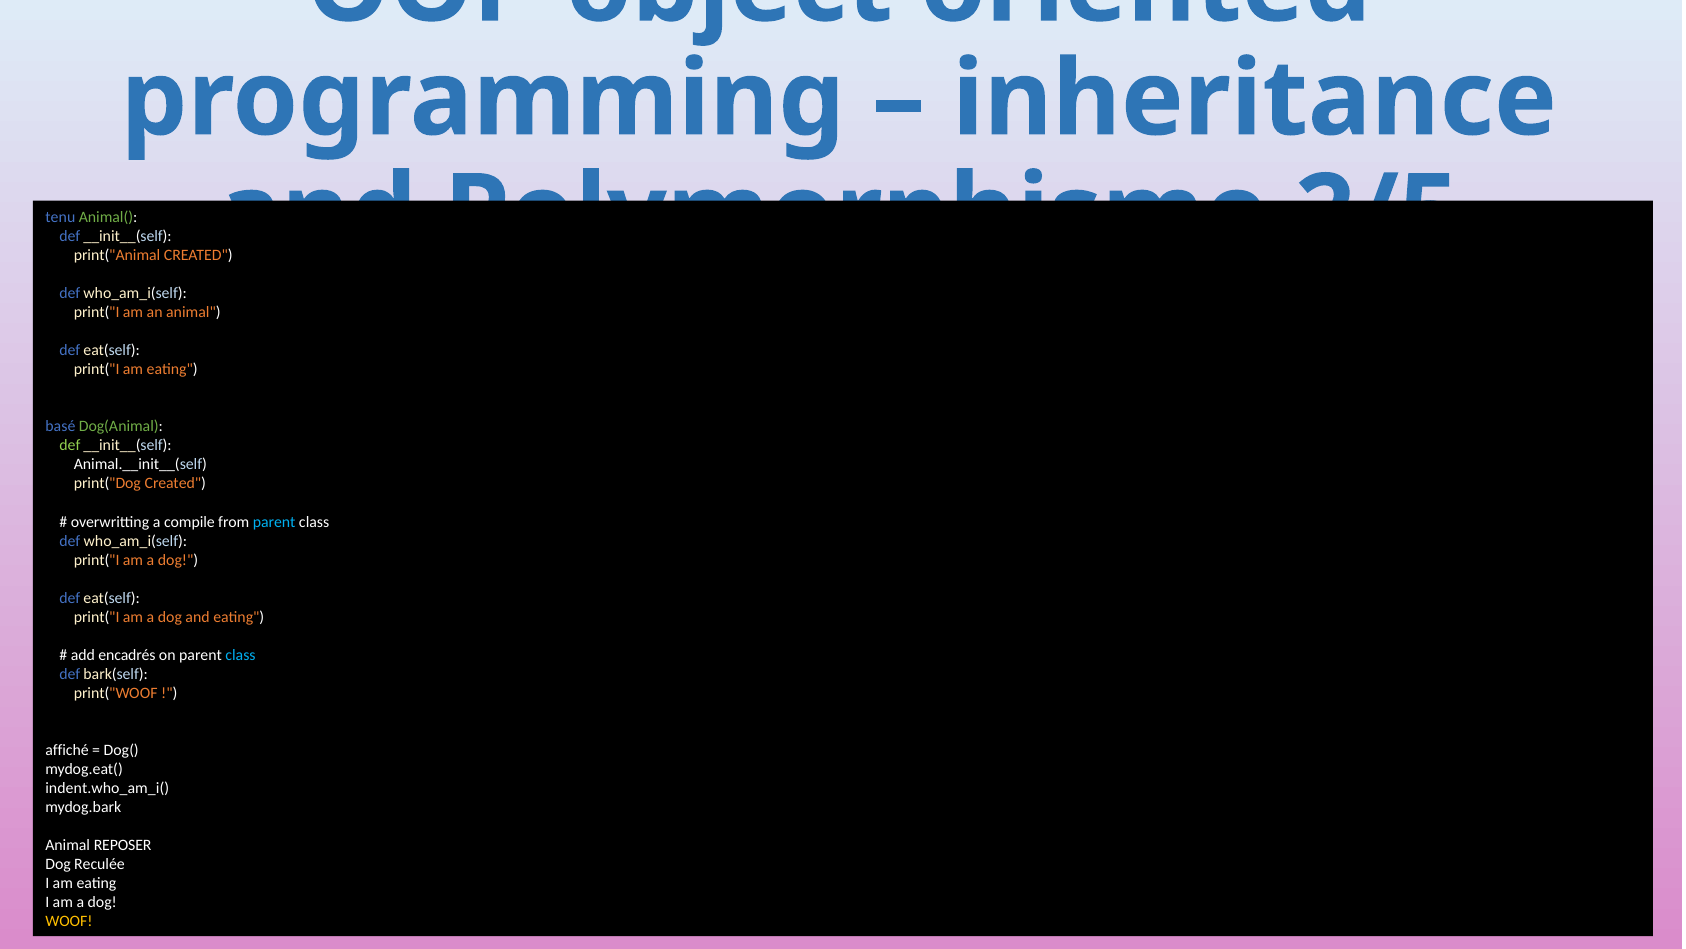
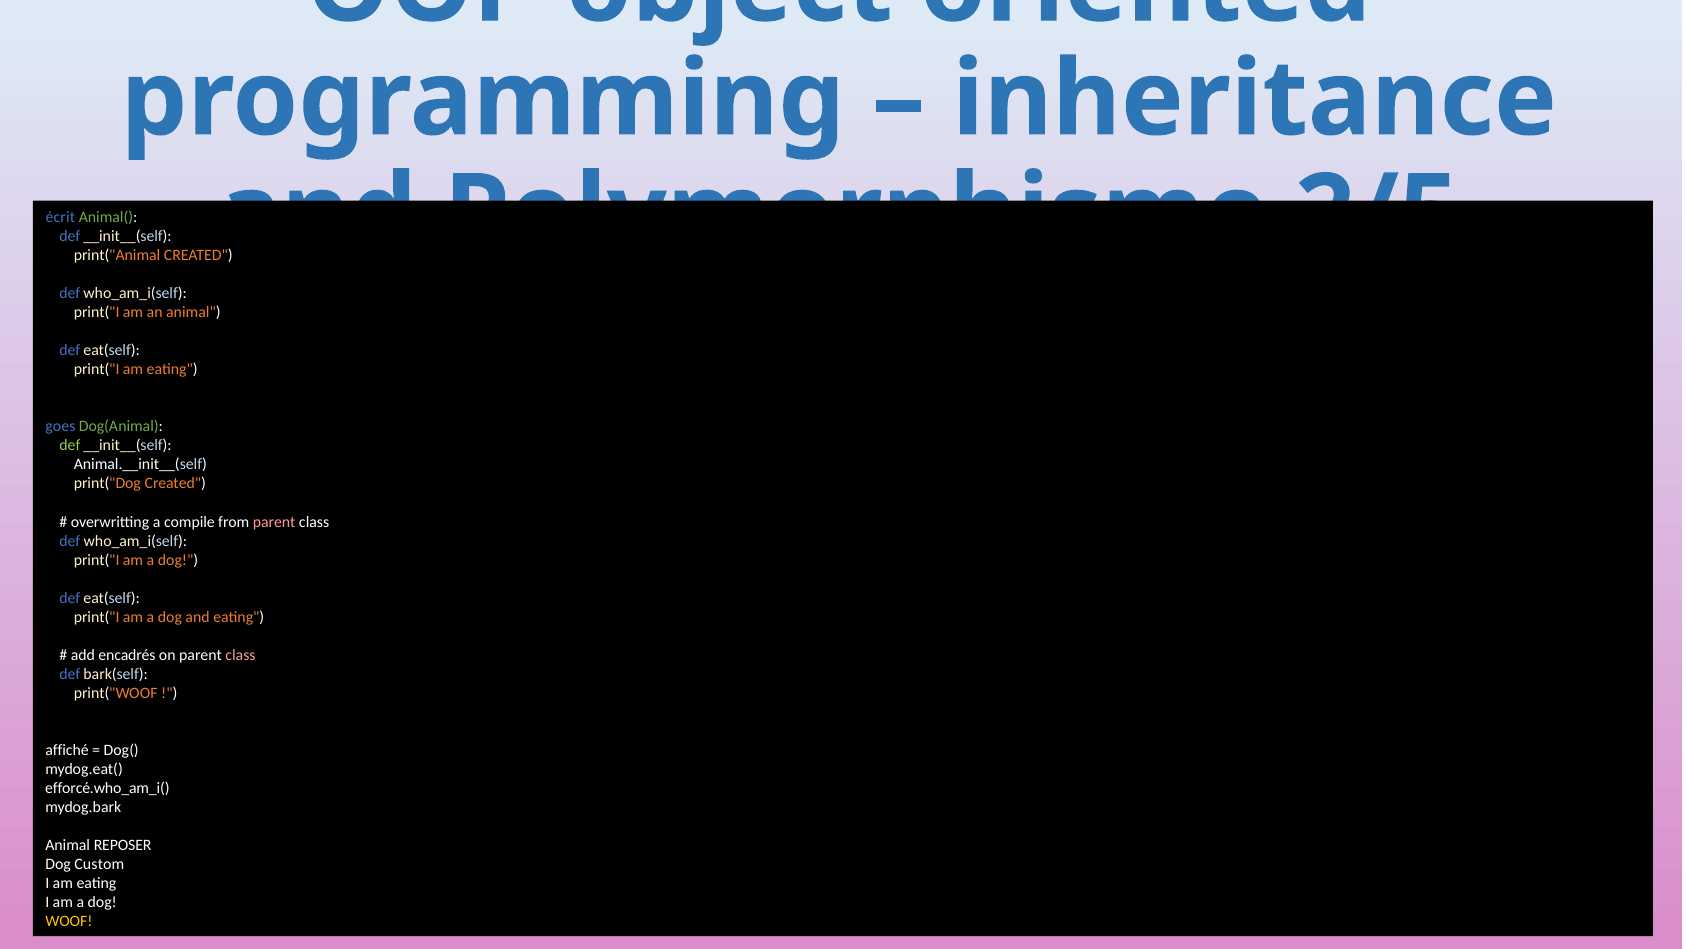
tenu: tenu -> écrit (60, 217)
basé: basé -> goes (60, 426)
parent colour: light blue -> pink (274, 521)
class colour: light blue -> pink (241, 655)
indent.who_am_i(: indent.who_am_i( -> efforcé.who_am_i( (107, 788)
Reculée: Reculée -> Custom (99, 864)
